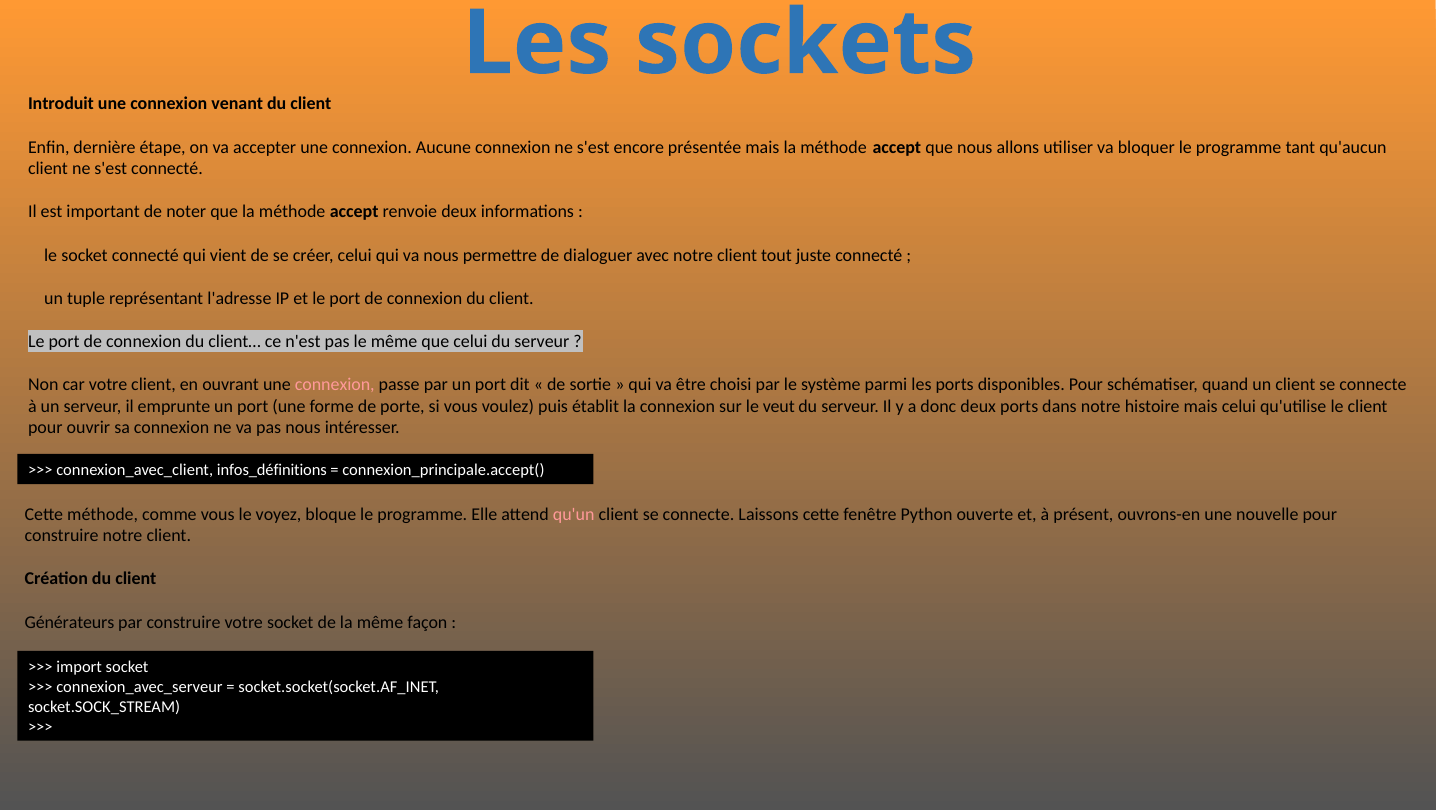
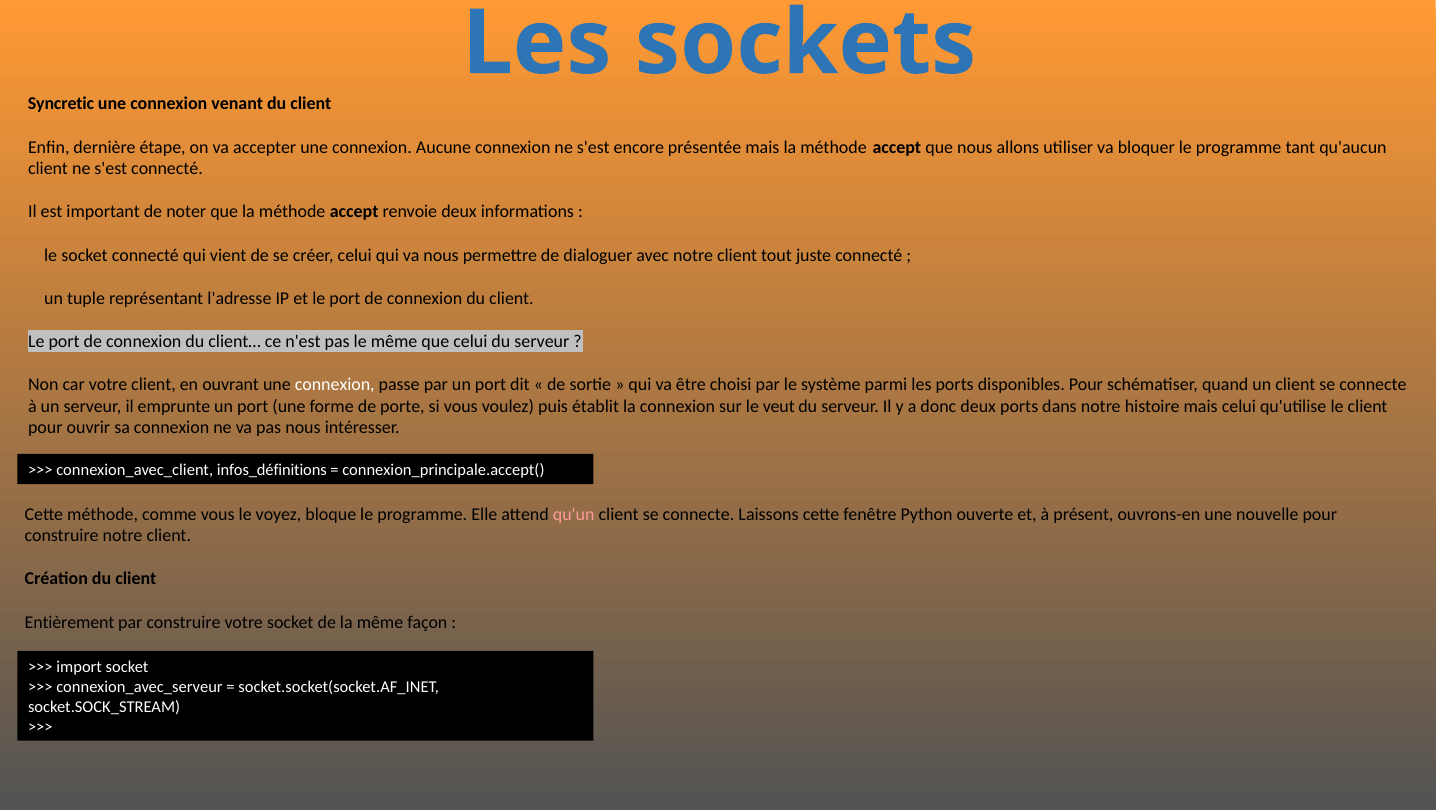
Introduit: Introduit -> Syncretic (61, 104)
connexion colour: pink -> white (335, 385)
Générateurs: Générateurs -> Entièrement (70, 622)
